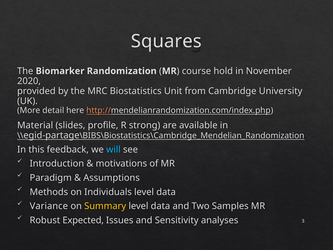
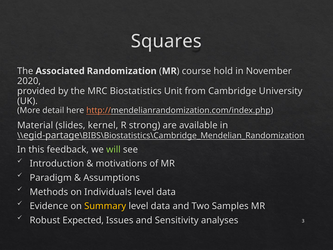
Biomarker: Biomarker -> Associated (60, 71)
profile: profile -> kernel (103, 125)
will colour: light blue -> light green (113, 149)
Variance: Variance -> Evidence (49, 206)
